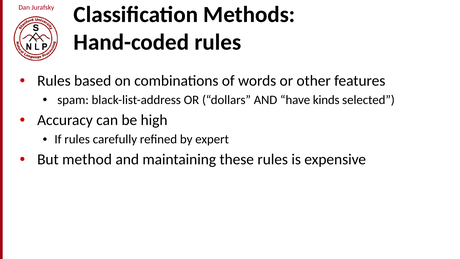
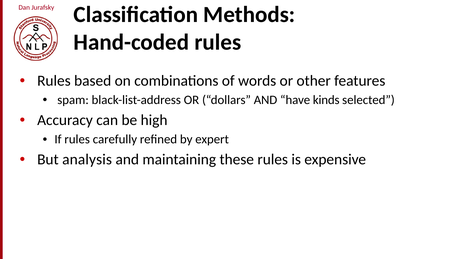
method: method -> analysis (87, 159)
